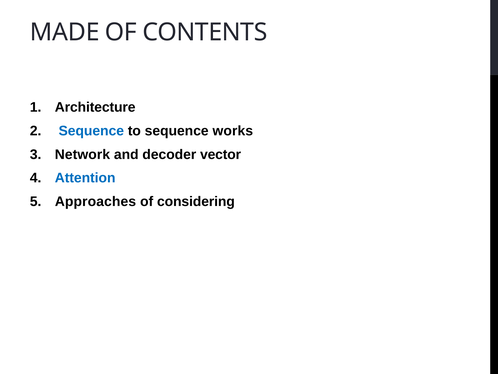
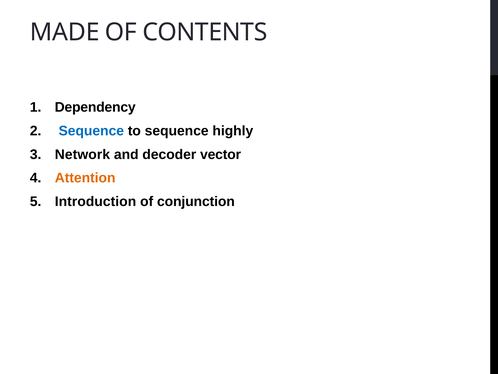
Architecture: Architecture -> Dependency (95, 107)
works: works -> highly (233, 131)
Attention colour: blue -> orange (85, 178)
Approaches: Approaches -> Introduction (95, 201)
considering: considering -> conjunction (196, 201)
